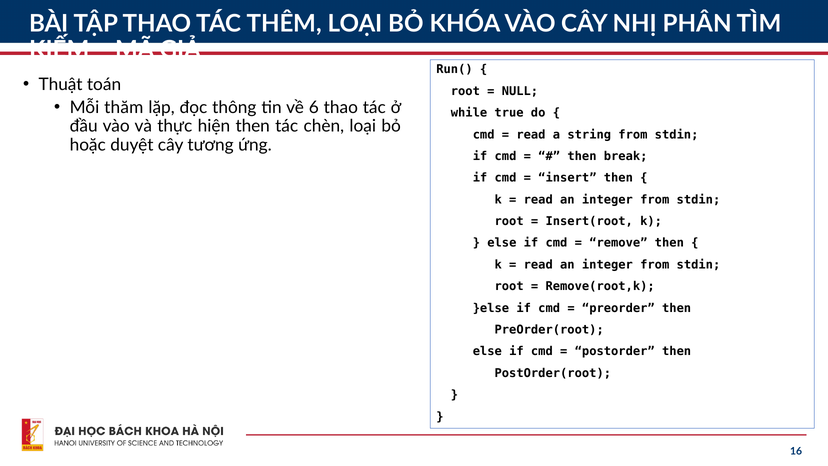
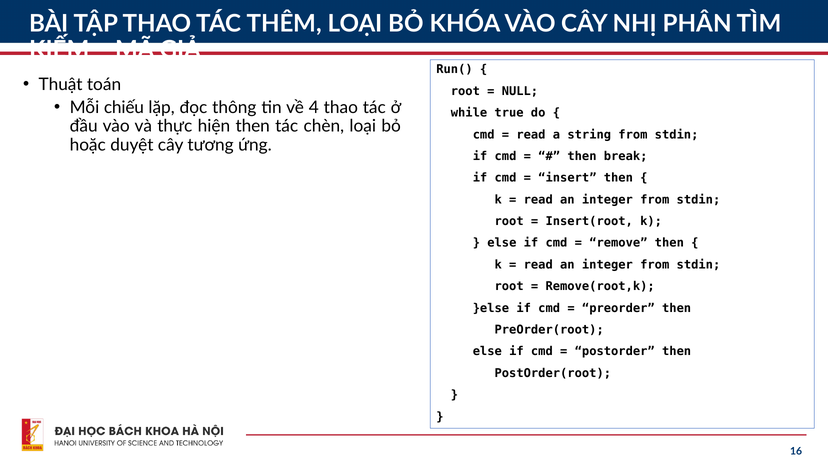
thăm: thăm -> chiếu (124, 107)
6: 6 -> 4 (314, 107)
